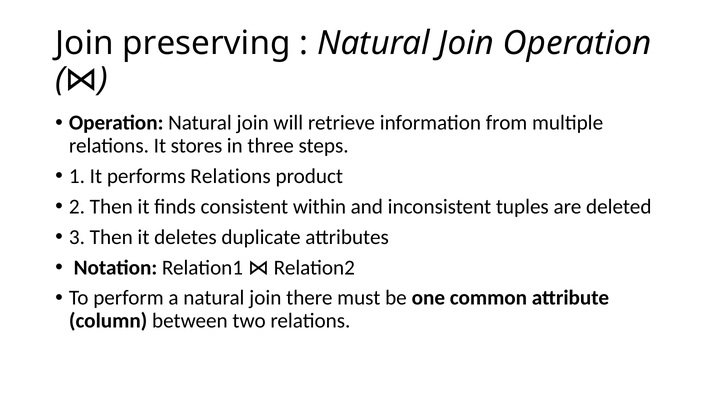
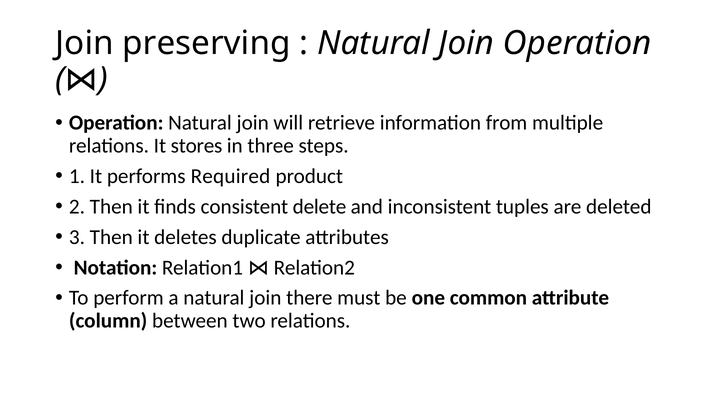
performs Relations: Relations -> Required (230, 176)
within: within -> delete (320, 206)
